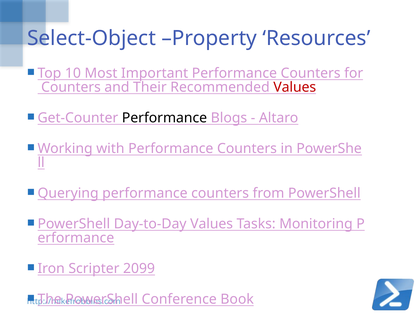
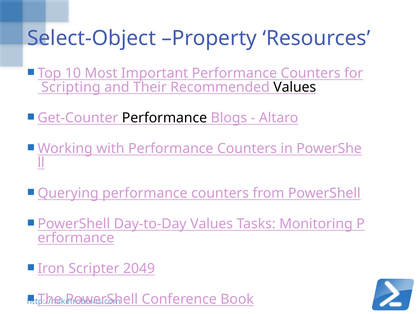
Counters: Counters -> Scripting (71, 87)
Values colour: red -> black (295, 87)
2099: 2099 -> 2049 (139, 269)
